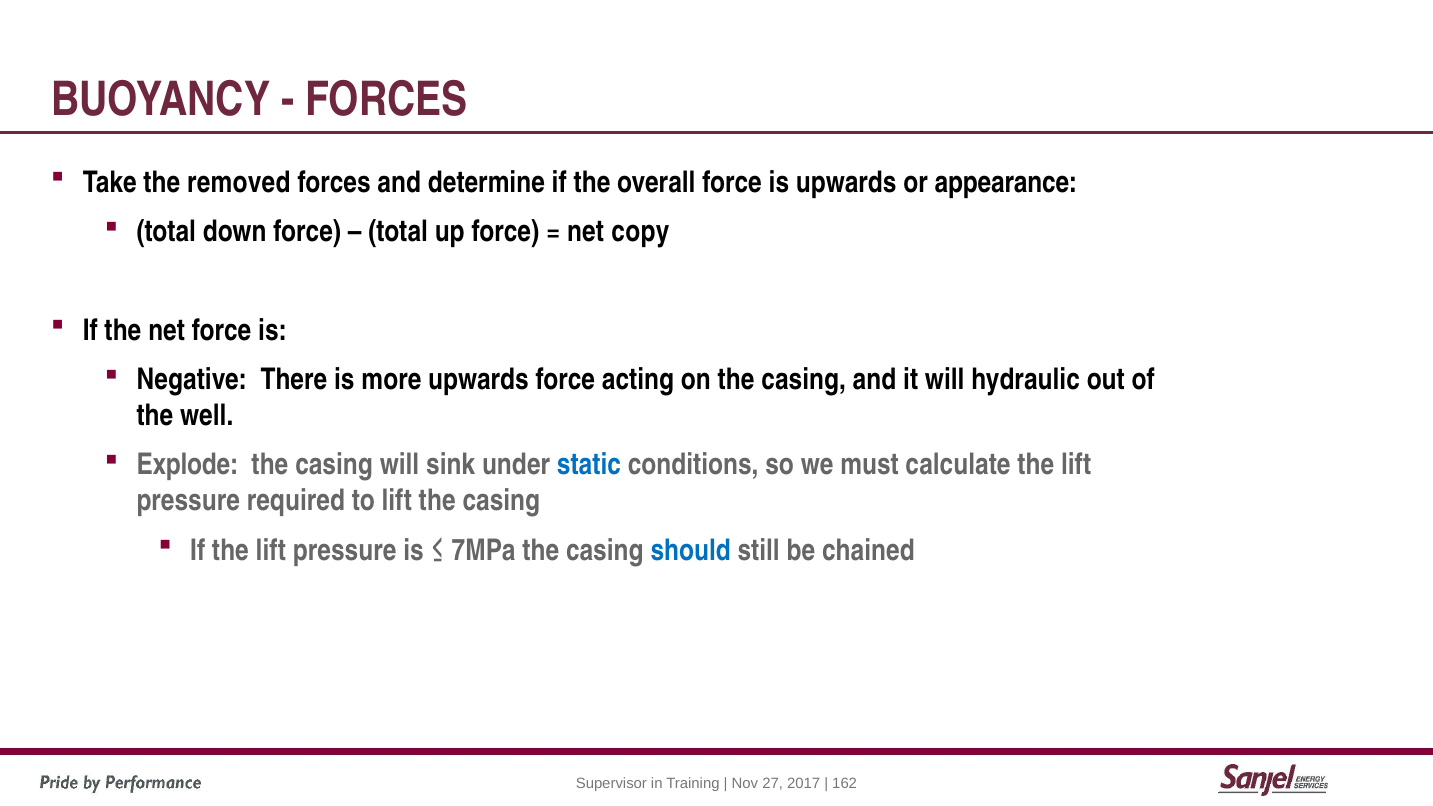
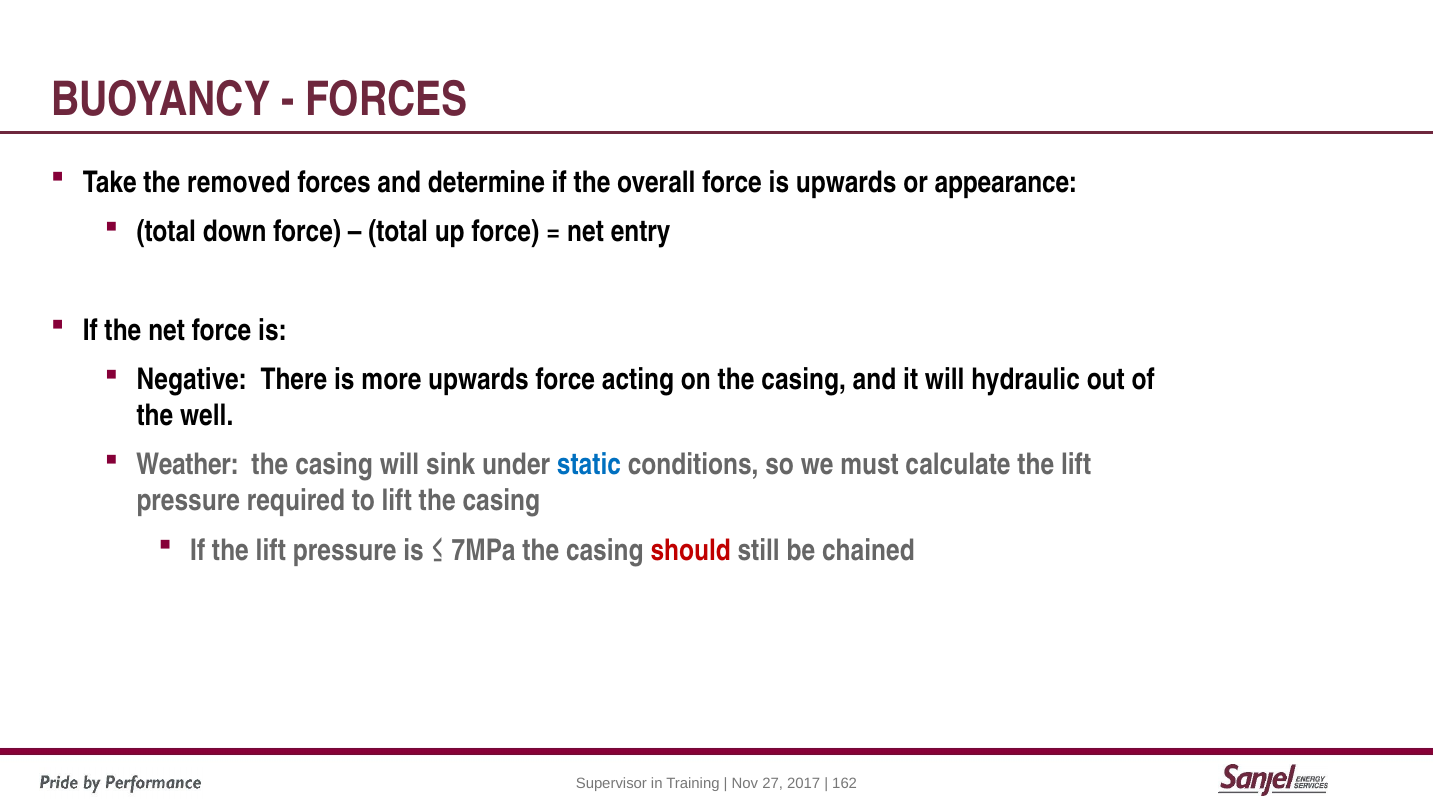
copy: copy -> entry (641, 232)
Explode: Explode -> Weather (187, 465)
should colour: blue -> red (691, 550)
